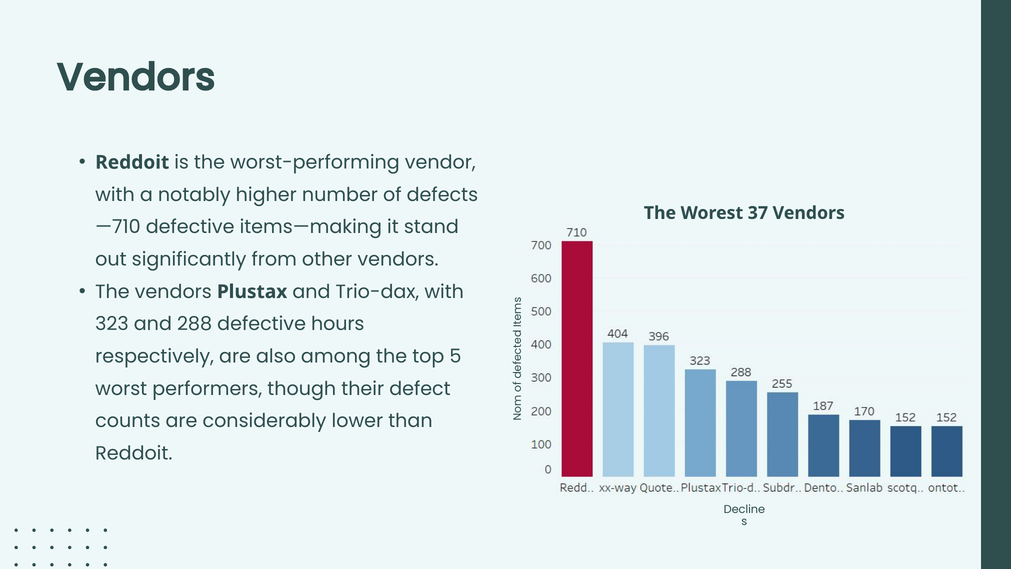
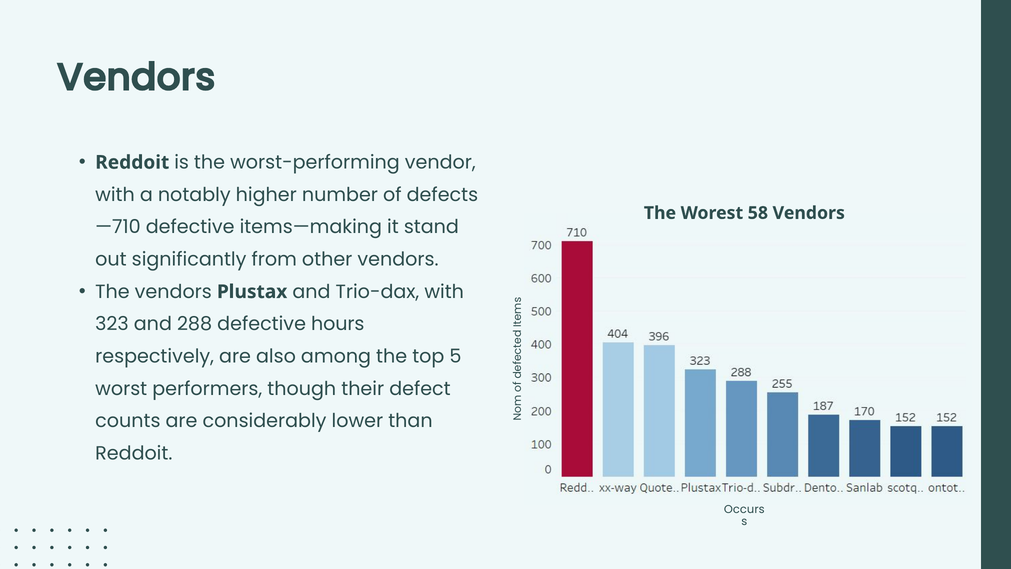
37: 37 -> 58 (758, 213)
Decline: Decline -> Occurs (744, 509)
